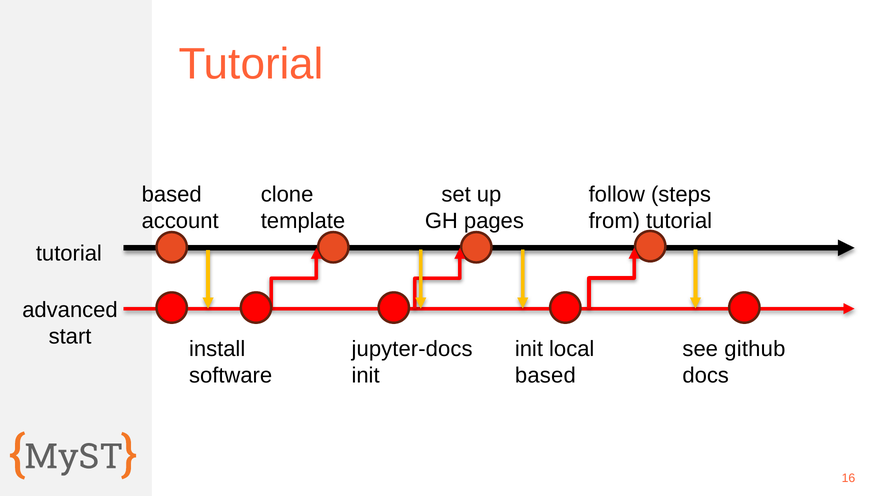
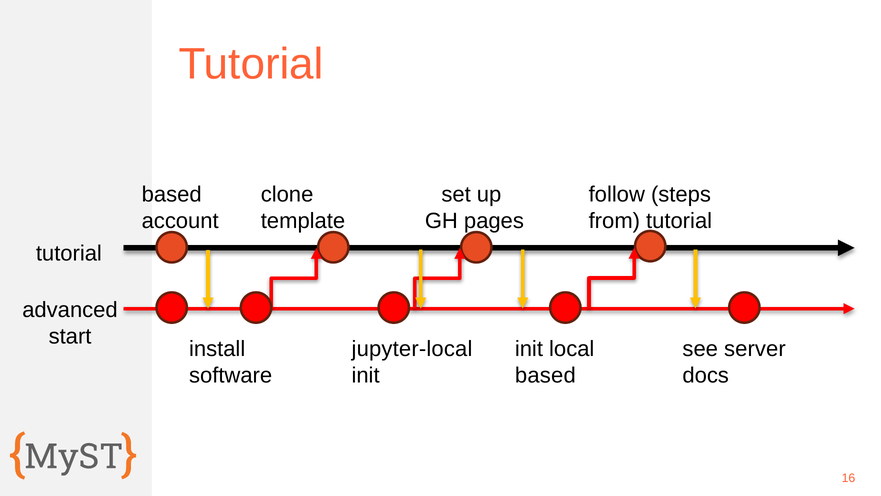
jupyter-docs: jupyter-docs -> jupyter-local (412, 348)
github: github -> server (755, 348)
